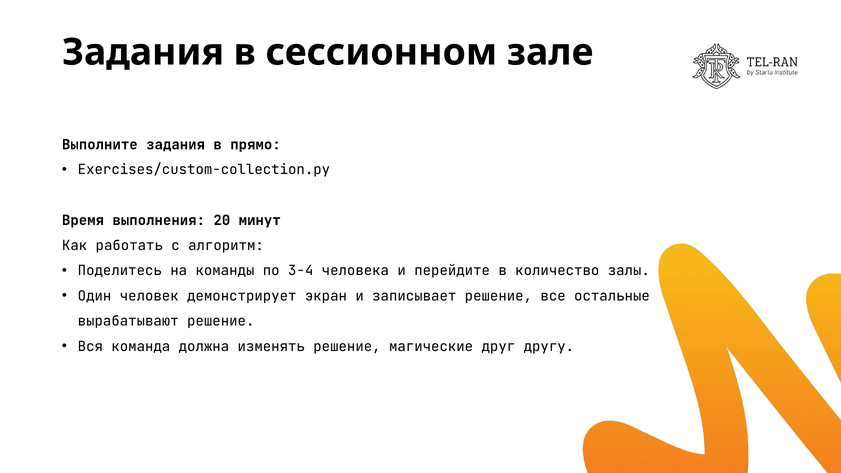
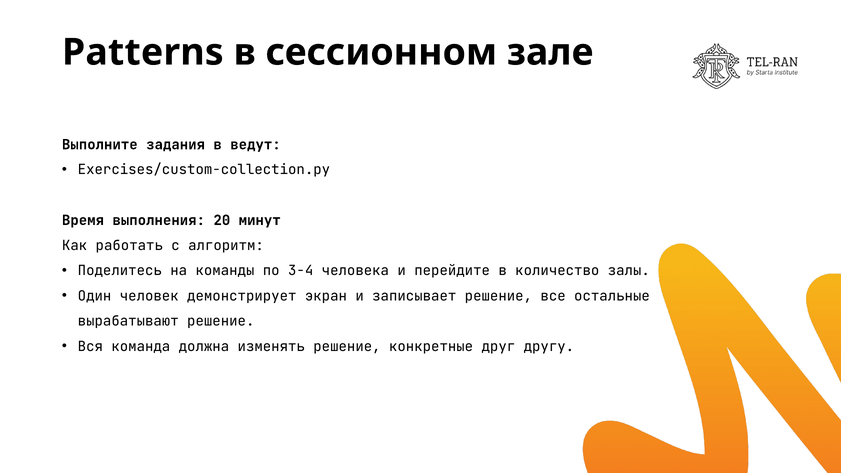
Задания: Задания -> Patterns (143, 52)
прямо: прямо -> ведут (255, 145)
магические: магические -> конкретные (431, 346)
